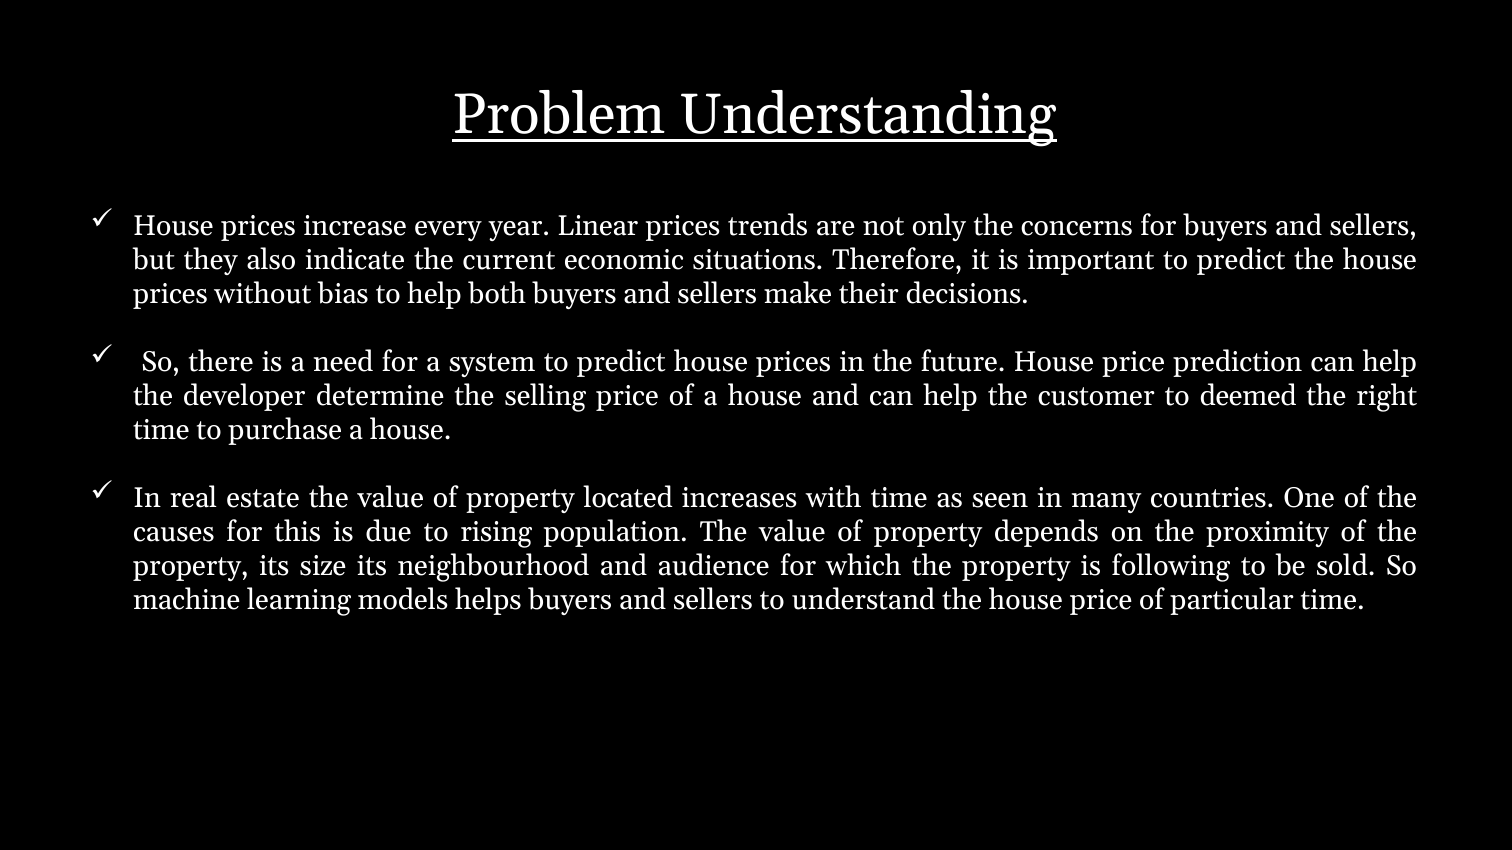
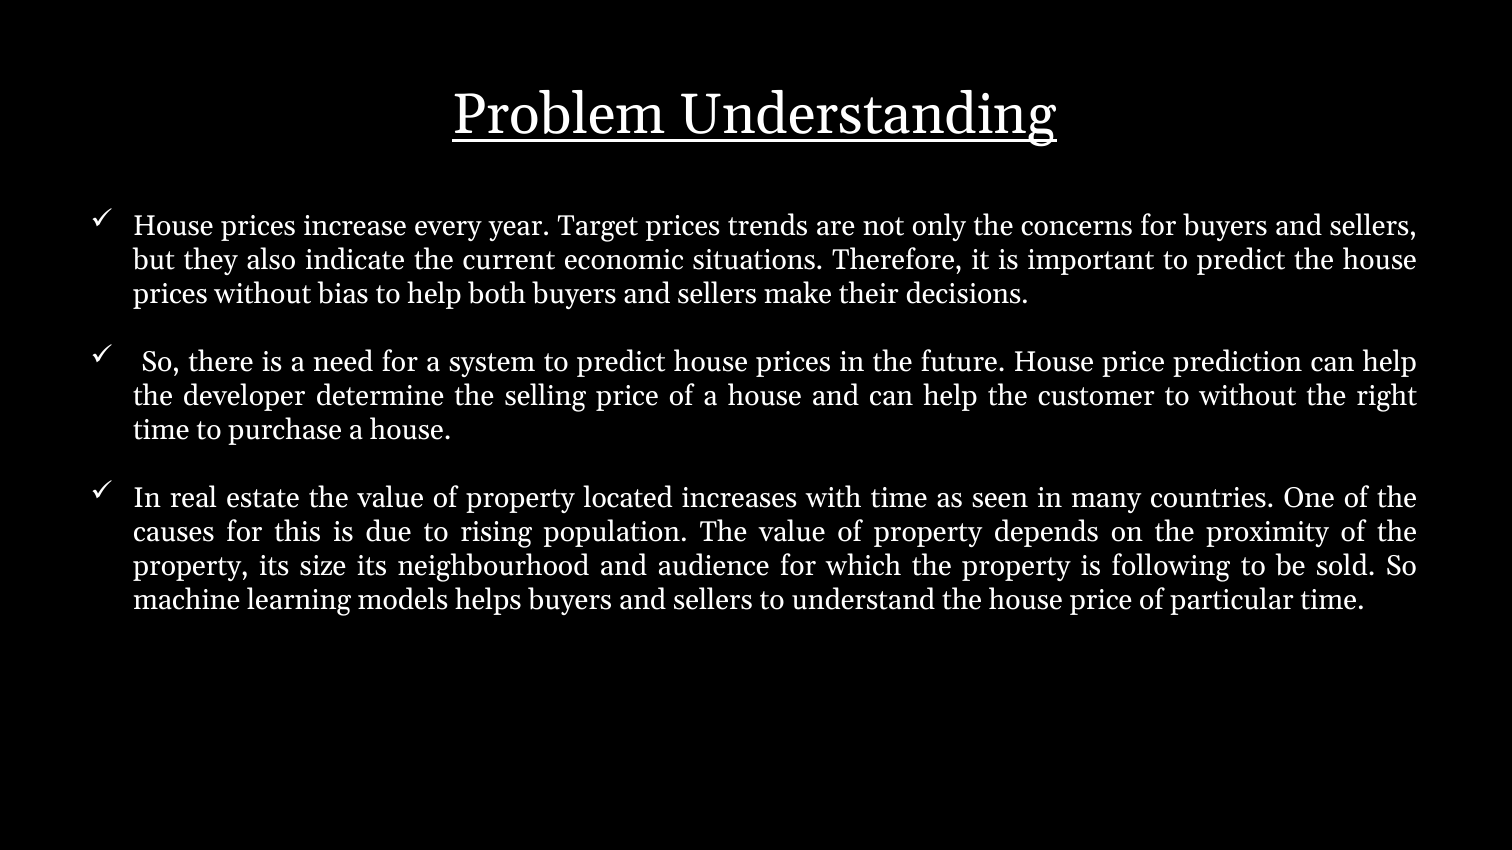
Linear: Linear -> Target (598, 226)
to deemed: deemed -> without (1248, 396)
